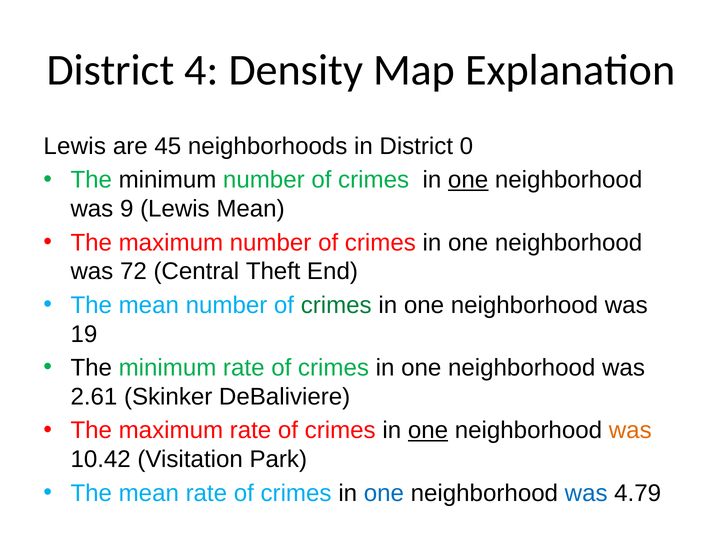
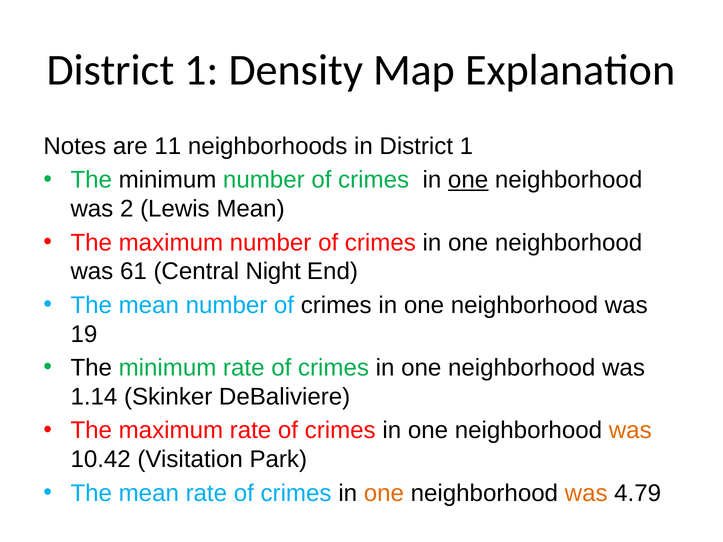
4: 4 -> 1 (201, 70)
Lewis: Lewis -> Notes (75, 146)
45: 45 -> 11 (168, 146)
in District 0: 0 -> 1 (466, 146)
9: 9 -> 2 (127, 209)
72: 72 -> 61 (133, 272)
Theft: Theft -> Night (273, 272)
crimes colour: green -> black (336, 305)
2.61: 2.61 -> 1.14 (94, 397)
one underline: present -> none (428, 431)
one colour: blue -> orange (384, 493)
was colour: blue -> orange (586, 493)
